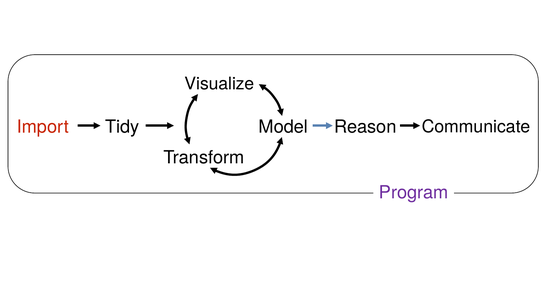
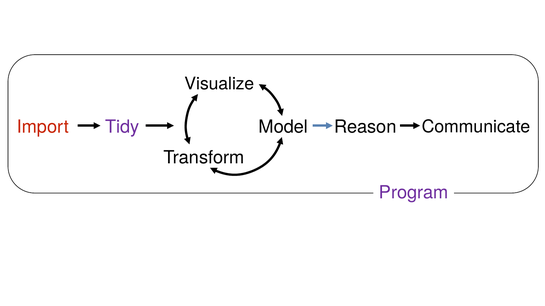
Tidy colour: black -> purple (122, 127)
